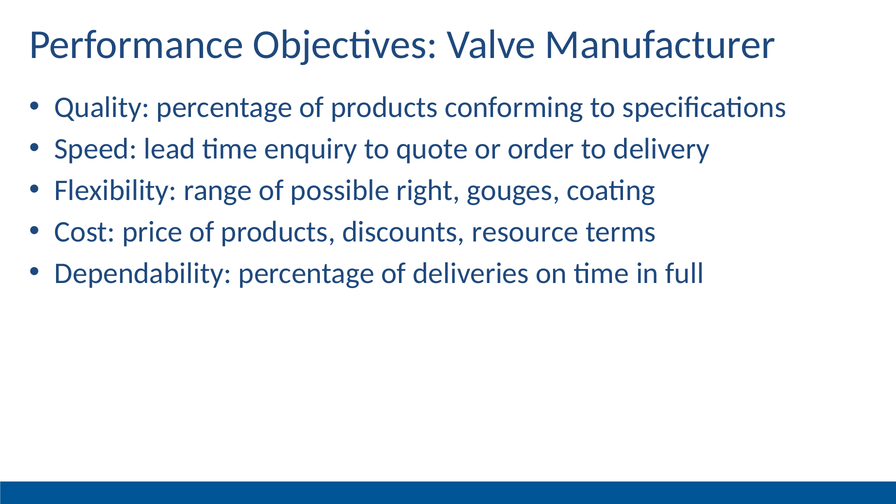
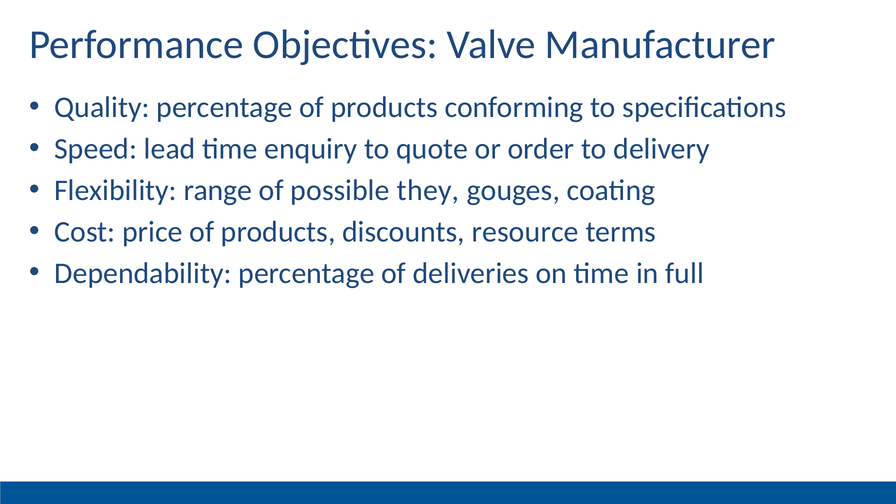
right: right -> they (428, 190)
